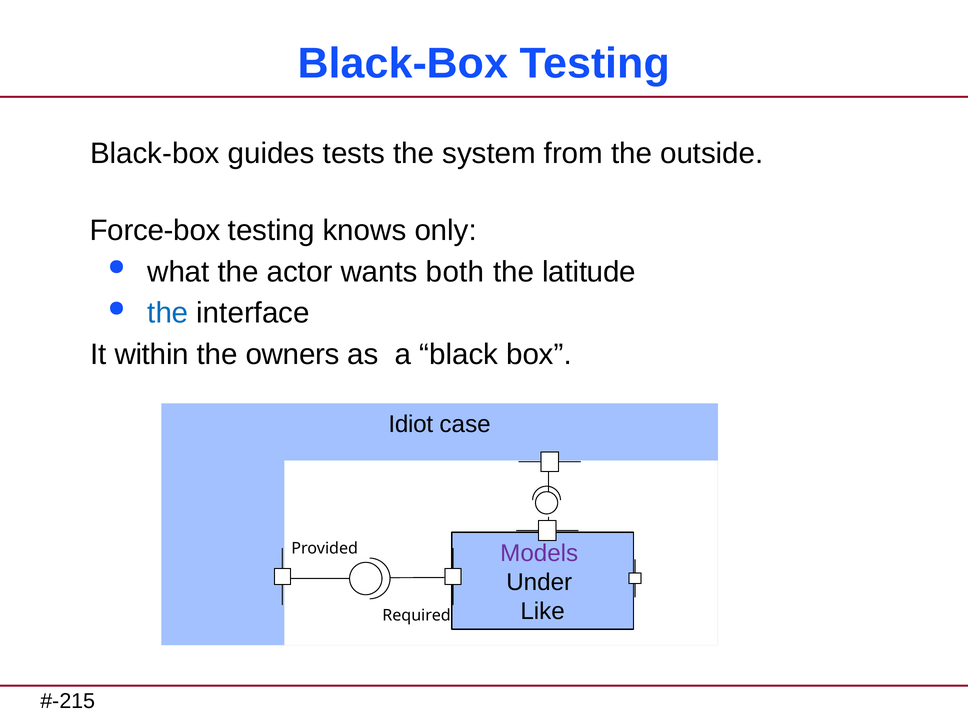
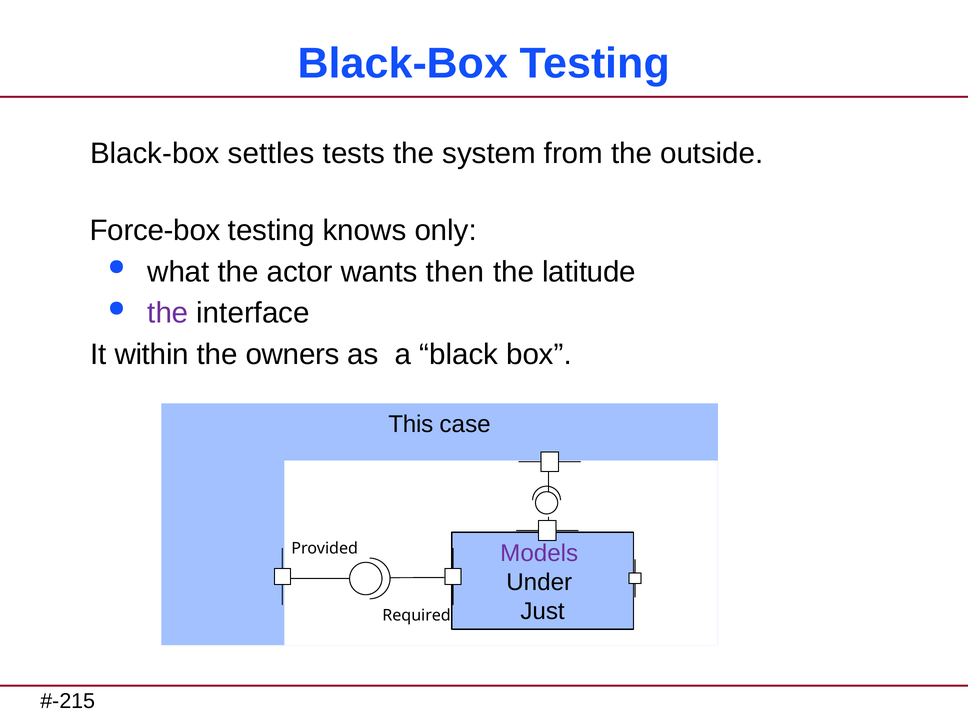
guides: guides -> settles (271, 154)
both: both -> then (455, 272)
the colour: blue -> purple (168, 313)
Idiot: Idiot -> This (411, 424)
Like: Like -> Just (543, 611)
